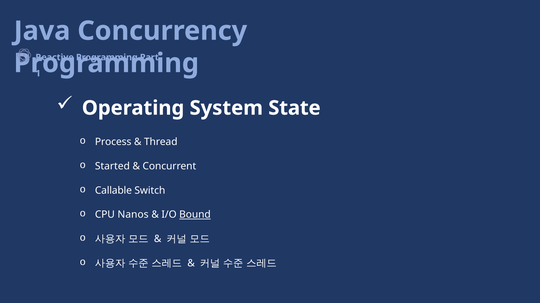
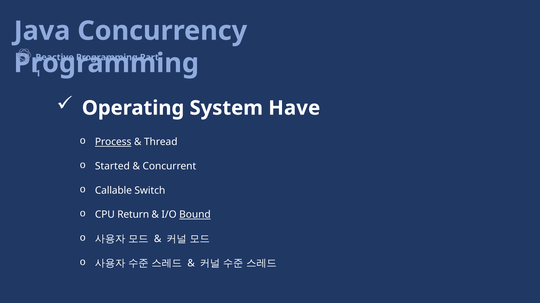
State: State -> Have (294, 108)
Process underline: none -> present (113, 142)
Nanos: Nanos -> Return (133, 215)
